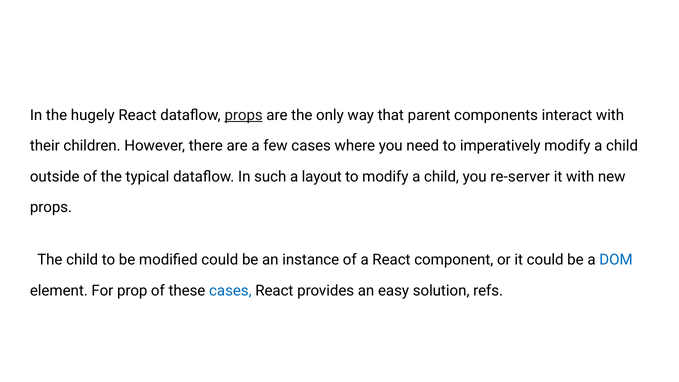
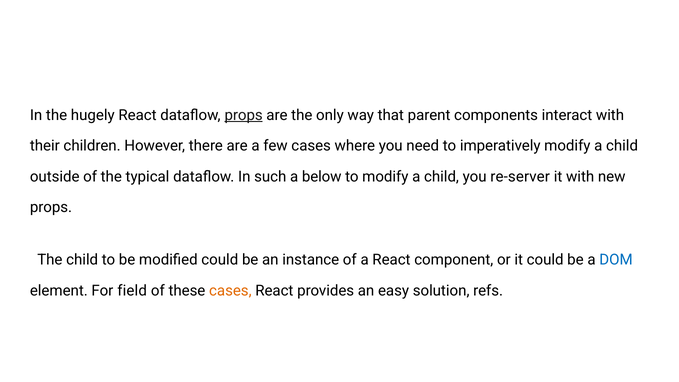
layout: layout -> below (322, 177)
prop: prop -> field (132, 290)
cases colour: blue -> orange (230, 290)
